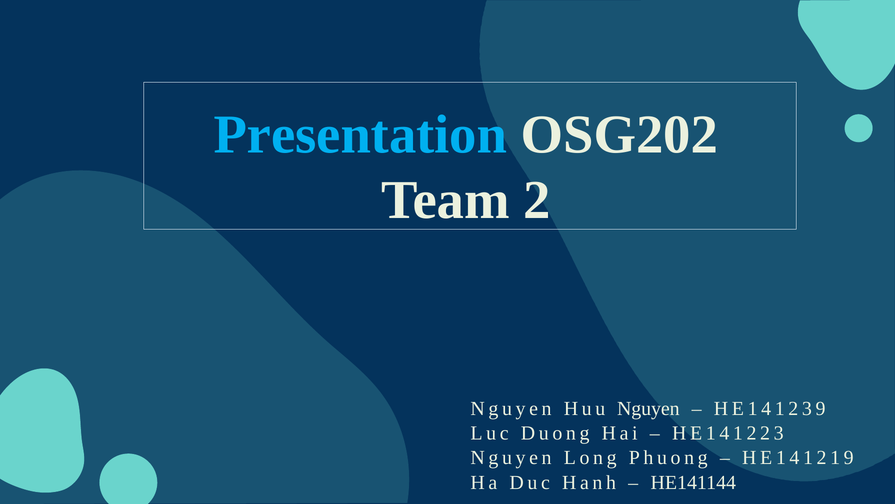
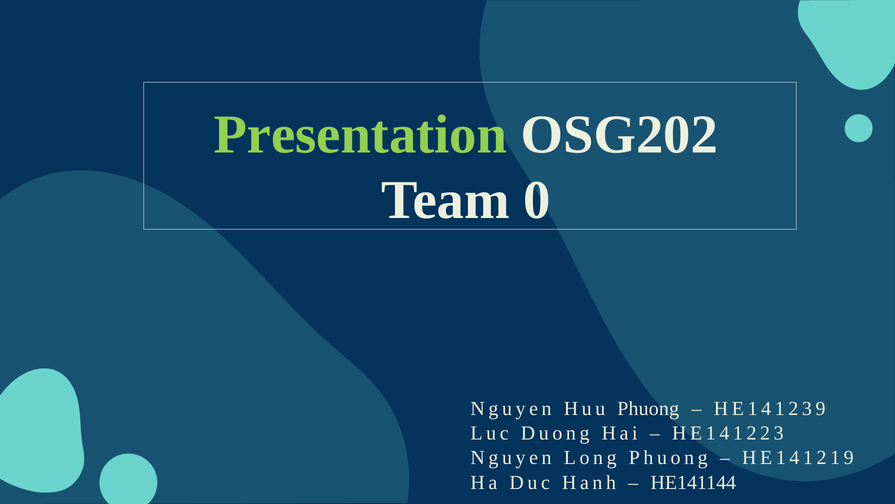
Presentation colour: light blue -> light green (360, 135)
2: 2 -> 0 (537, 200)
Huu Nguyen: Nguyen -> Phuong (648, 408)
